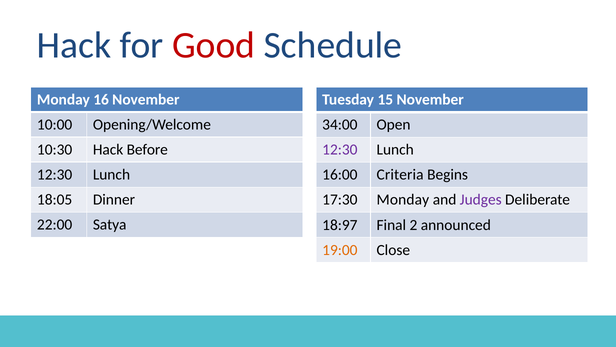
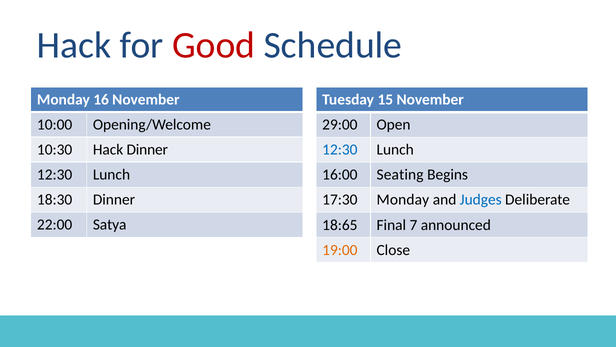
34:00: 34:00 -> 29:00 (340, 125)
Hack Before: Before -> Dinner (147, 150)
12:30 colour: purple -> blue (340, 150)
Criteria: Criteria -> Seating (400, 175)
18:05: 18:05 -> 18:30 (55, 200)
Judges colour: purple -> blue (481, 200)
18:97: 18:97 -> 18:65 (340, 225)
2: 2 -> 7 (413, 225)
